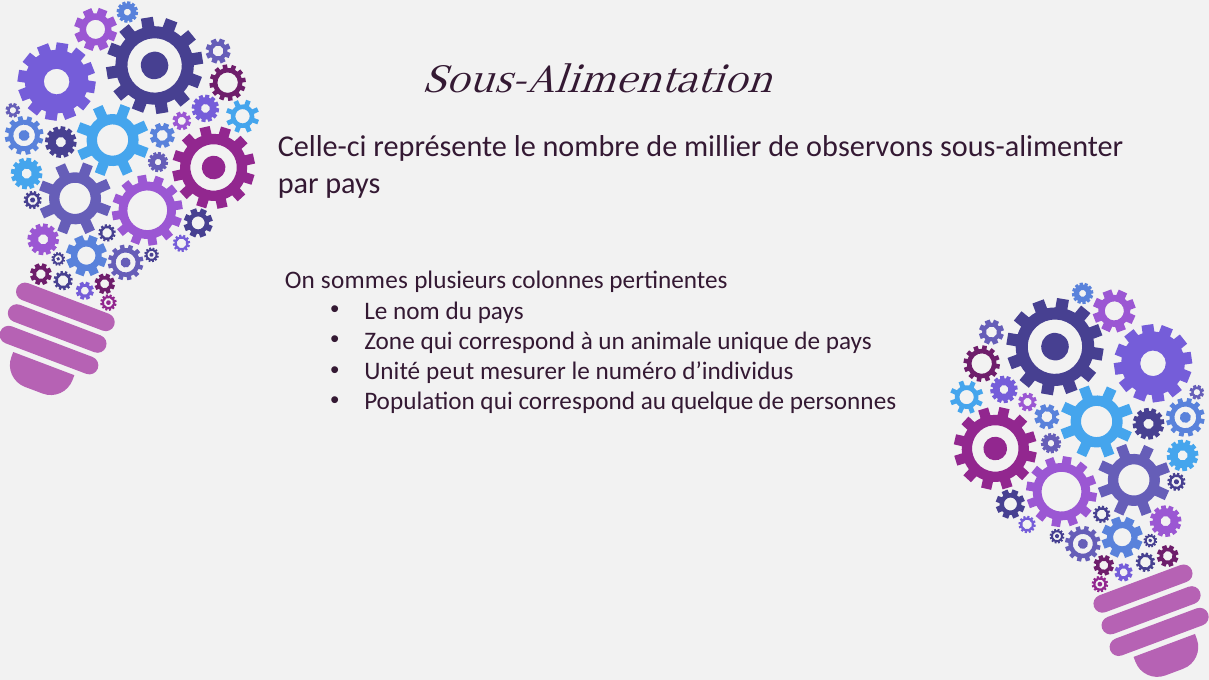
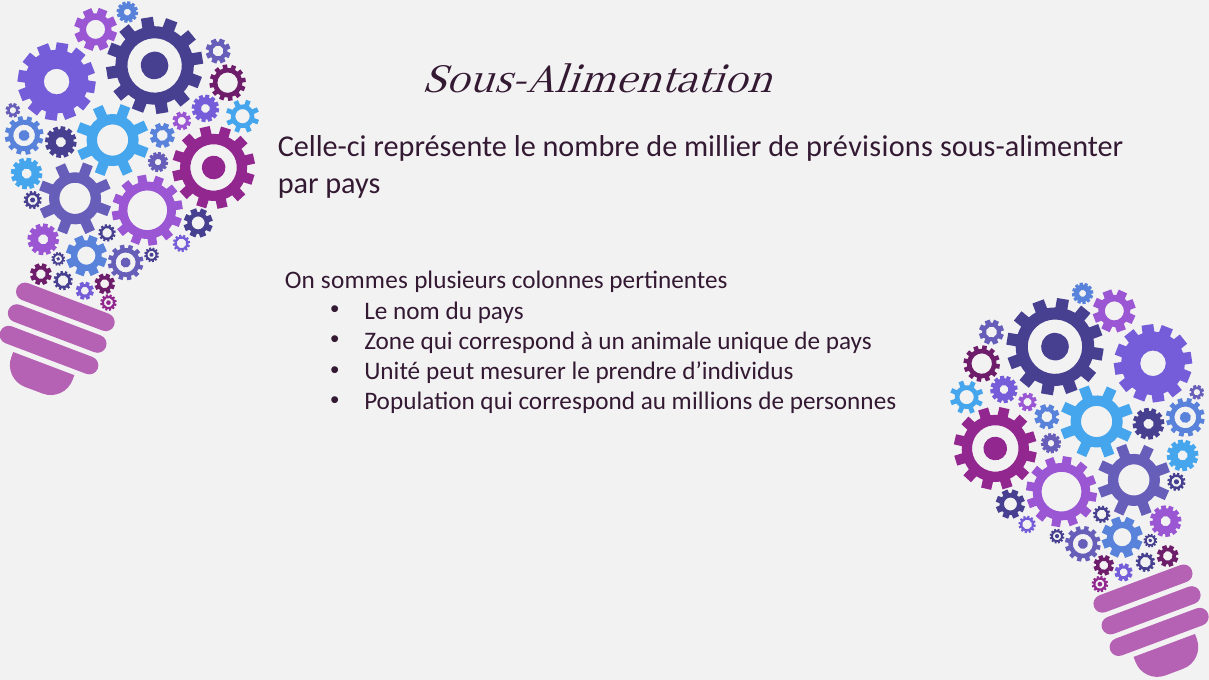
observons: observons -> prévisions (869, 147)
numéro: numéro -> prendre (636, 371)
quelque: quelque -> millions (712, 401)
